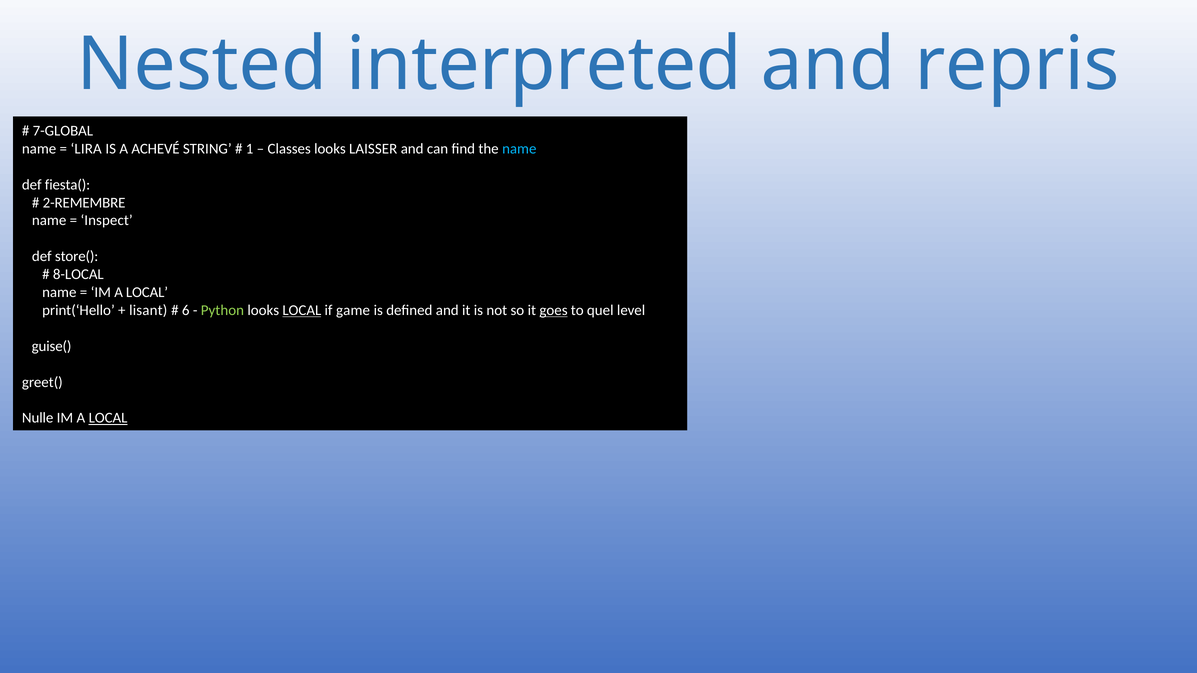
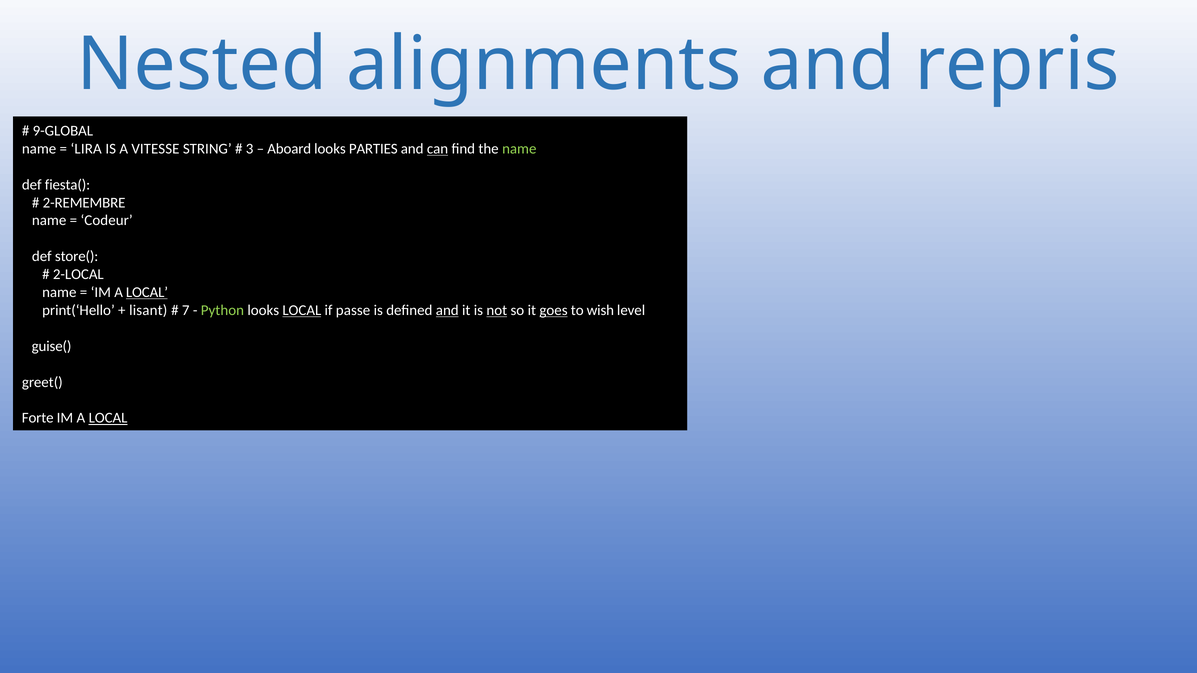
interpreted: interpreted -> alignments (544, 65)
7-GLOBAL: 7-GLOBAL -> 9-GLOBAL (63, 131)
ACHEVÉ: ACHEVÉ -> VITESSE (155, 149)
1: 1 -> 3 (250, 149)
Classes: Classes -> Aboard (289, 149)
LAISSER: LAISSER -> PARTIES (373, 149)
can underline: none -> present (438, 149)
name colour: light blue -> light green (519, 149)
Inspect: Inspect -> Codeur (107, 221)
8-LOCAL: 8-LOCAL -> 2-LOCAL (78, 275)
LOCAL underline: none -> present (147, 292)
6: 6 -> 7 (186, 310)
game: game -> passe (353, 310)
and underline: none -> present (447, 310)
not underline: none -> present (497, 310)
quel: quel -> wish (600, 310)
Nulle: Nulle -> Forte (38, 418)
